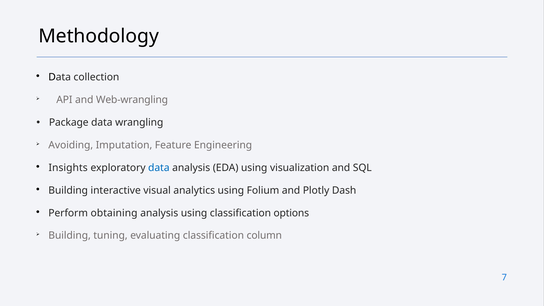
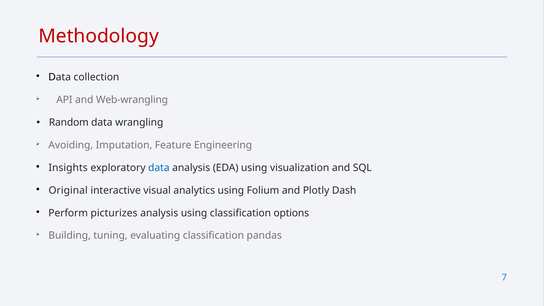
Methodology colour: black -> red (99, 36)
Package: Package -> Random (69, 123)
Building: Building -> Original (68, 190)
obtaining: obtaining -> picturizes (114, 213)
column: column -> pandas (264, 236)
